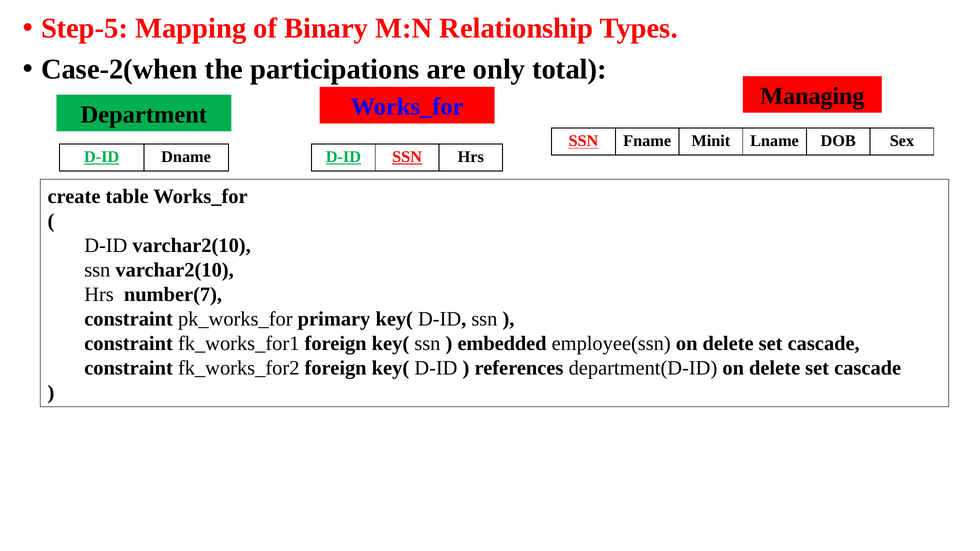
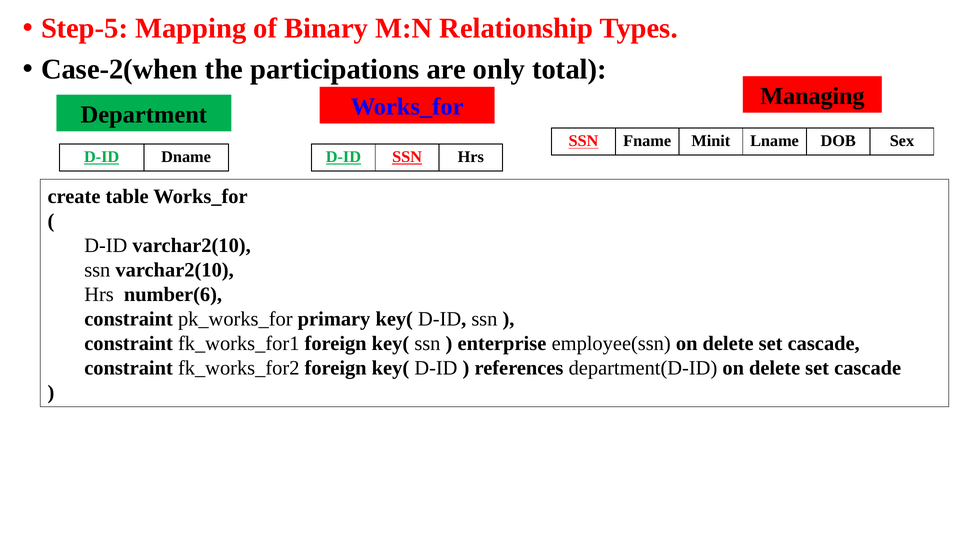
number(7: number(7 -> number(6 (173, 295)
embedded: embedded -> enterprise (502, 344)
